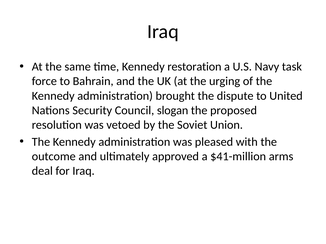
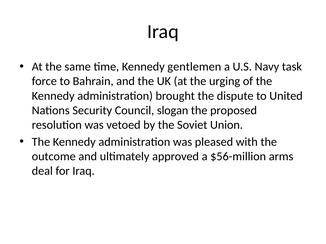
restoration: restoration -> gentlemen (194, 67)
$41-million: $41-million -> $56-million (238, 157)
